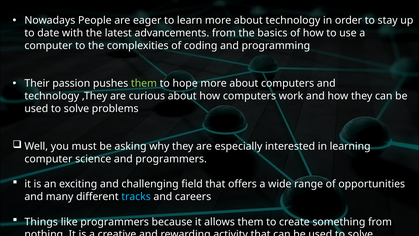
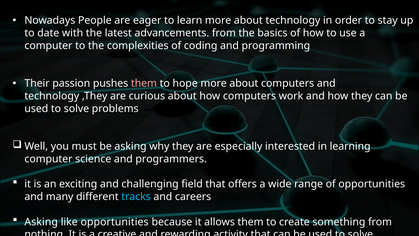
them colour: light green -> pink (144, 83)
Things: Things -> Asking (41, 222)
like programmers: programmers -> opportunities (115, 222)
